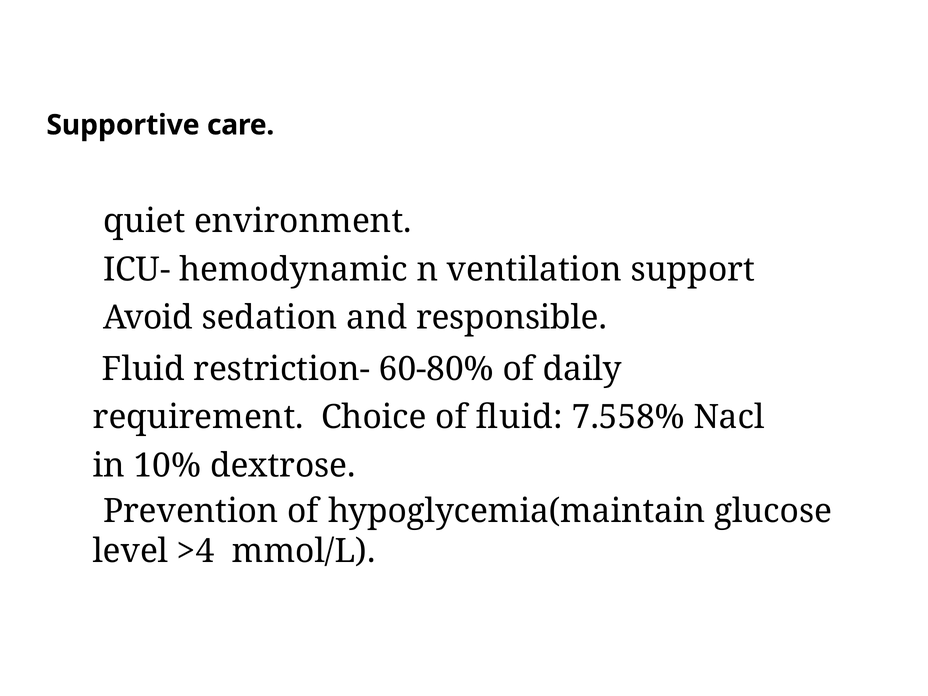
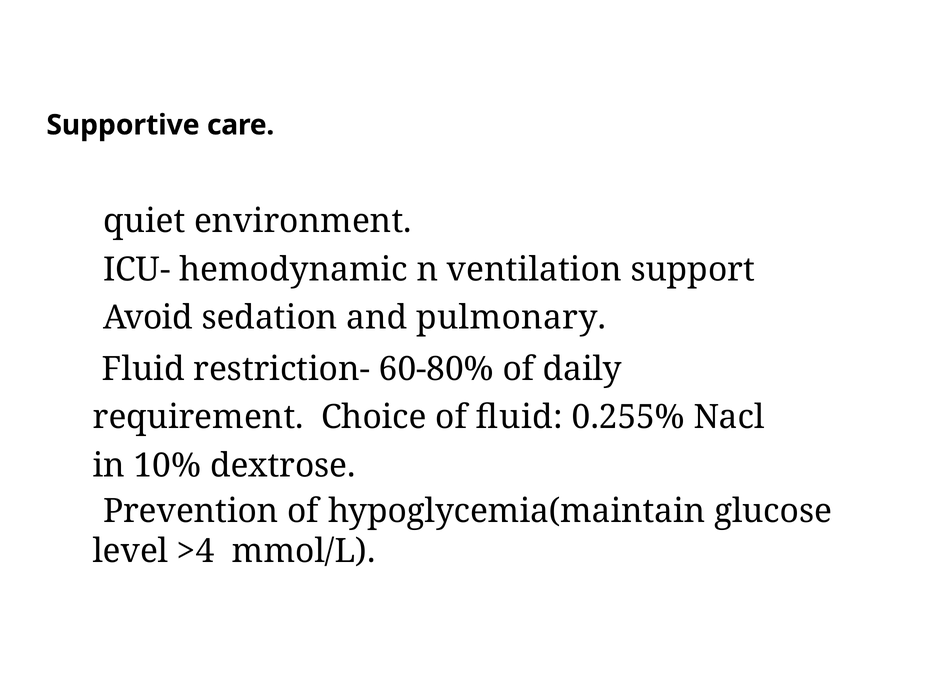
responsible: responsible -> pulmonary (511, 318)
7.558%: 7.558% -> 0.255% (628, 417)
